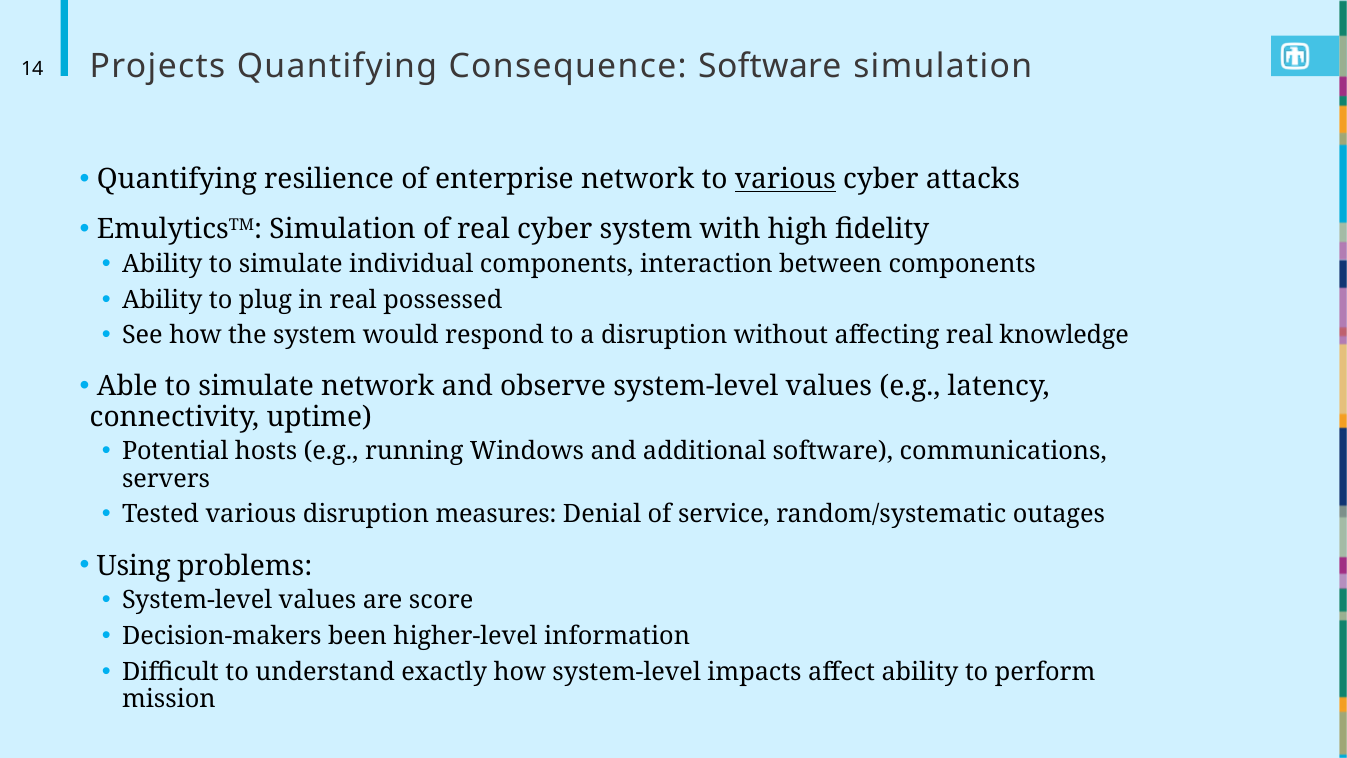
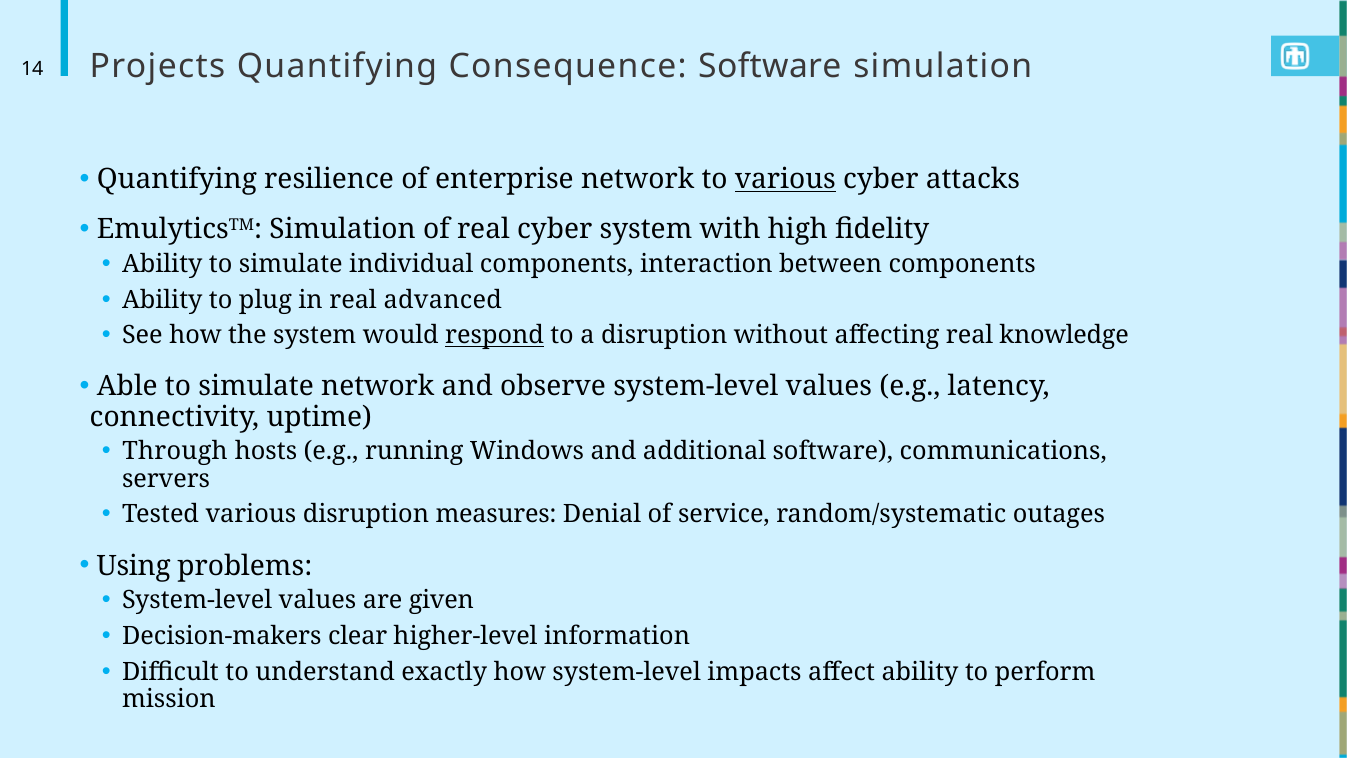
possessed: possessed -> advanced (443, 300)
respond underline: none -> present (495, 335)
Potential: Potential -> Through (175, 451)
score: score -> given (441, 600)
been: been -> clear (358, 636)
